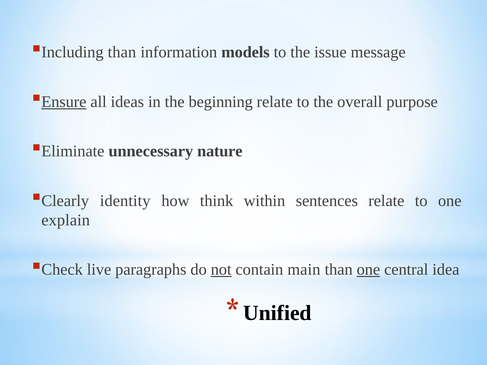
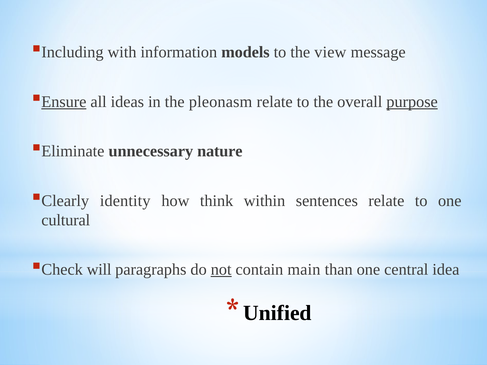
Including than: than -> with (122, 52)
issue: issue -> view (330, 52)
beginning: beginning -> pleonasm (221, 102)
purpose underline: none -> present (412, 102)
explain: explain -> cultural (66, 220)
live: live -> will (99, 270)
one underline: present -> none (368, 270)
